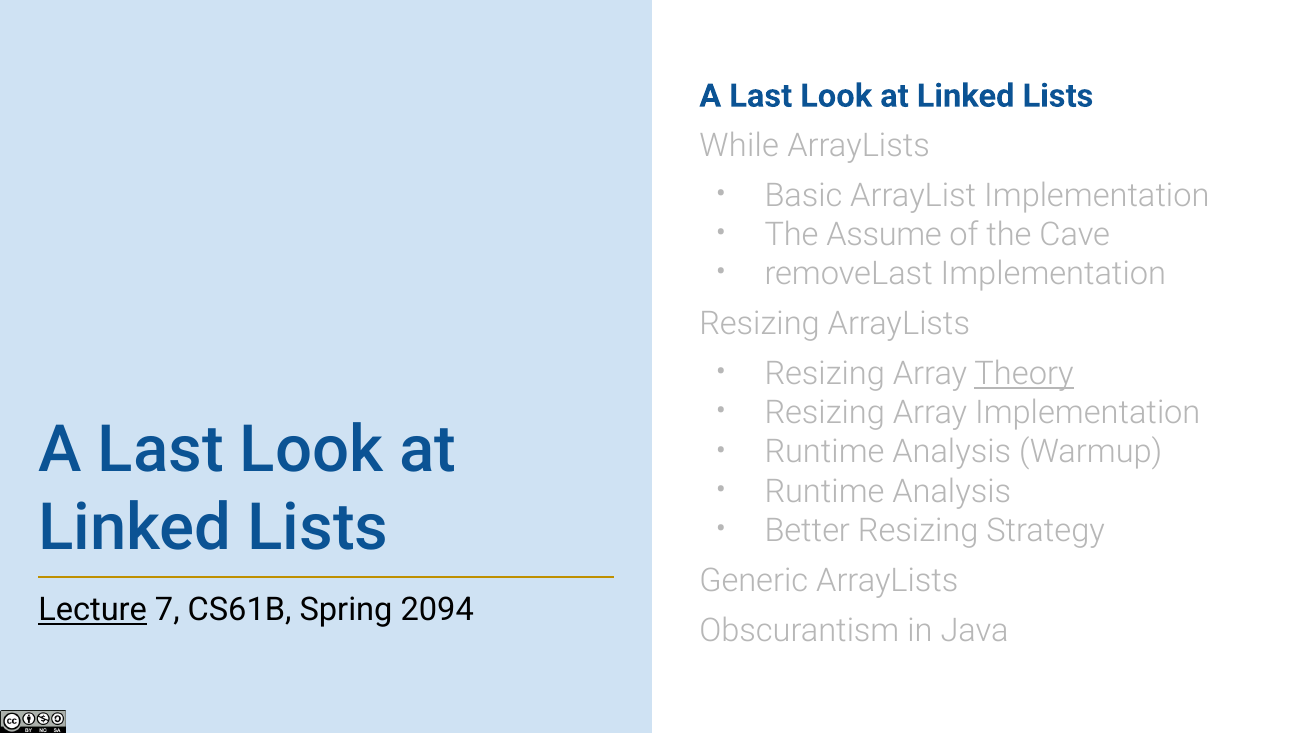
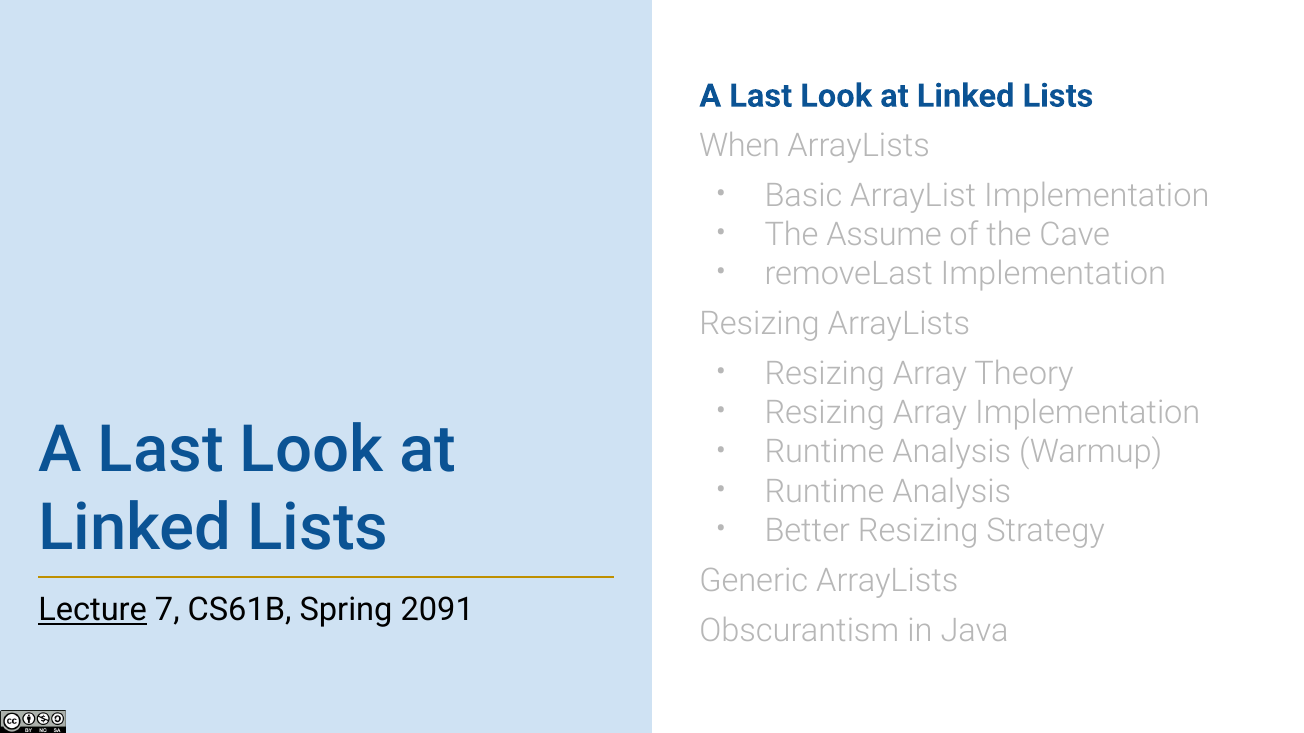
While: While -> When (740, 146)
Theory underline: present -> none (1024, 374)
2094: 2094 -> 2091 (437, 610)
